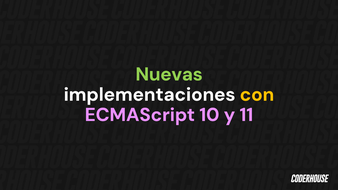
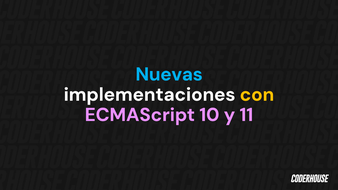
Nuevas colour: light green -> light blue (169, 74)
